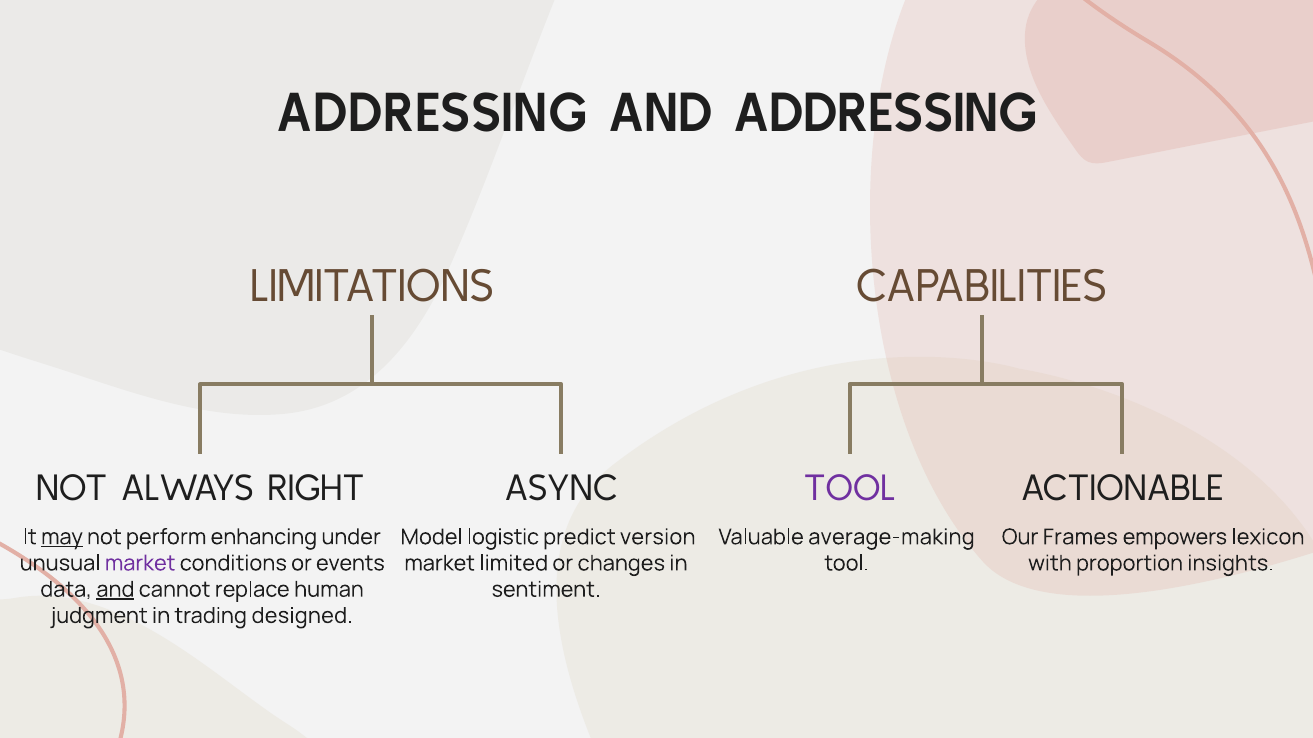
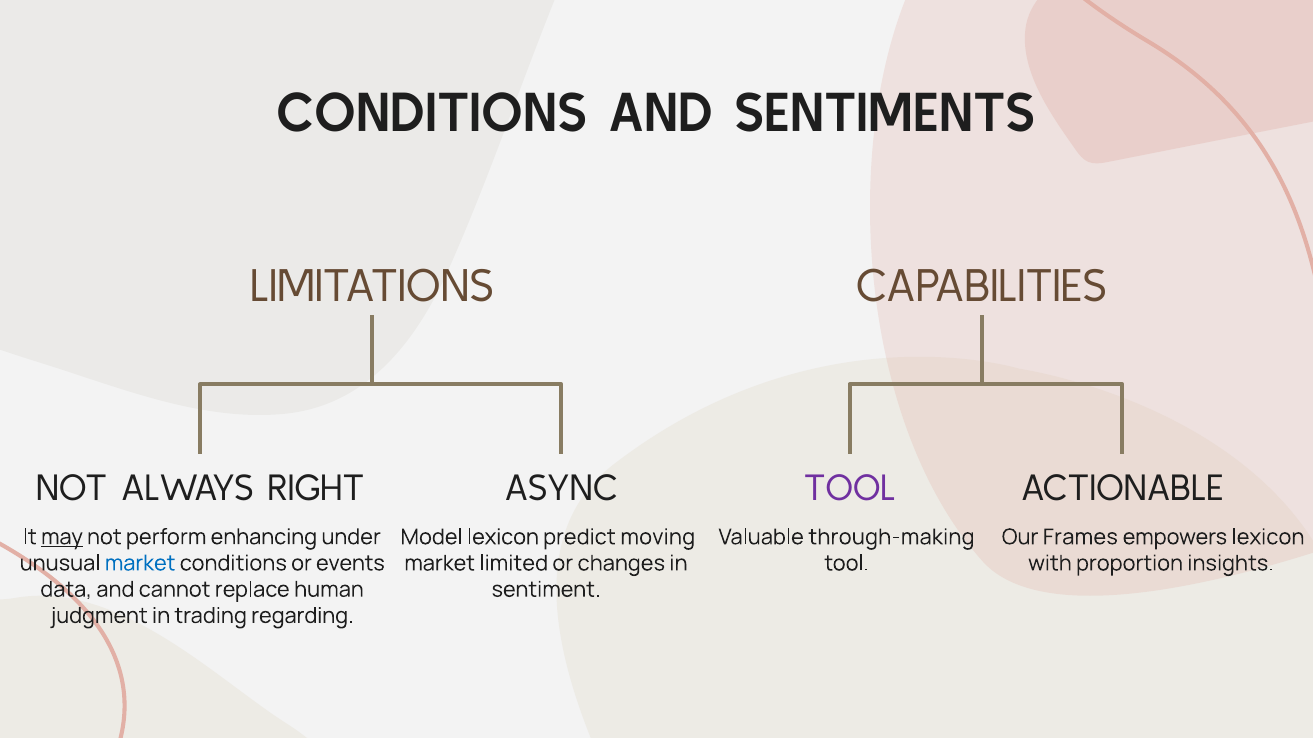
ADDRESSING: ADDRESSING -> CONDITIONS (432, 114)
AND ADDRESSING: ADDRESSING -> SENTIMENTS (885, 114)
Model logistic: logistic -> lexicon (503, 537)
version: version -> moving (658, 537)
average-making: average-making -> through-making (891, 537)
market colour: purple -> blue (140, 564)
and underline: present -> none (115, 590)
designed: designed -> regarding (302, 616)
